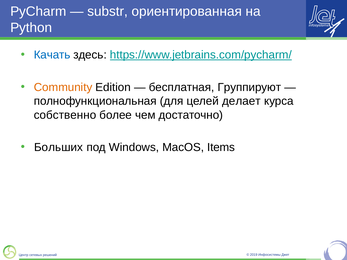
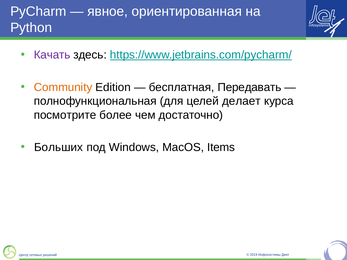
substr: substr -> явное (108, 12)
Качать colour: blue -> purple (52, 55)
Группируют: Группируют -> Передавать (249, 87)
собственно: собственно -> посмотрите (65, 115)
